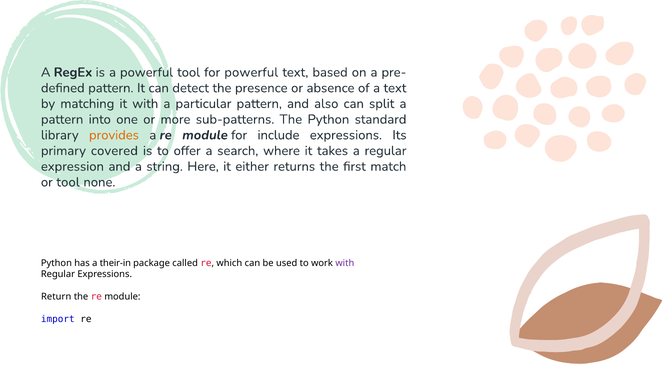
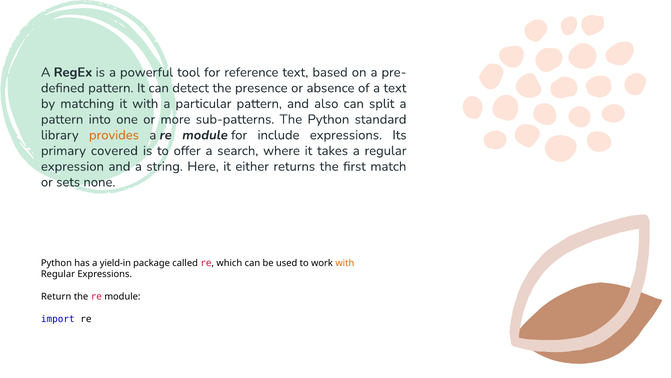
for powerful: powerful -> reference (251, 72)
or tool: tool -> sets (68, 182)
their-in: their-in -> yield-in (115, 263)
with colour: purple -> orange (345, 263)
